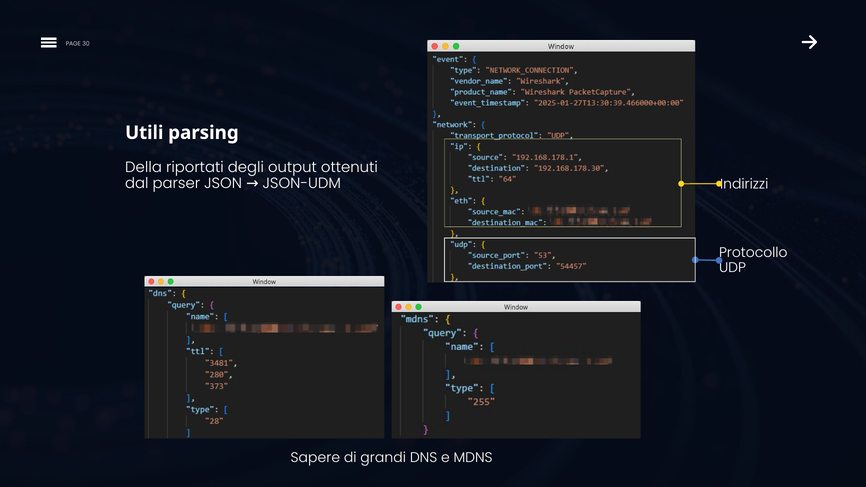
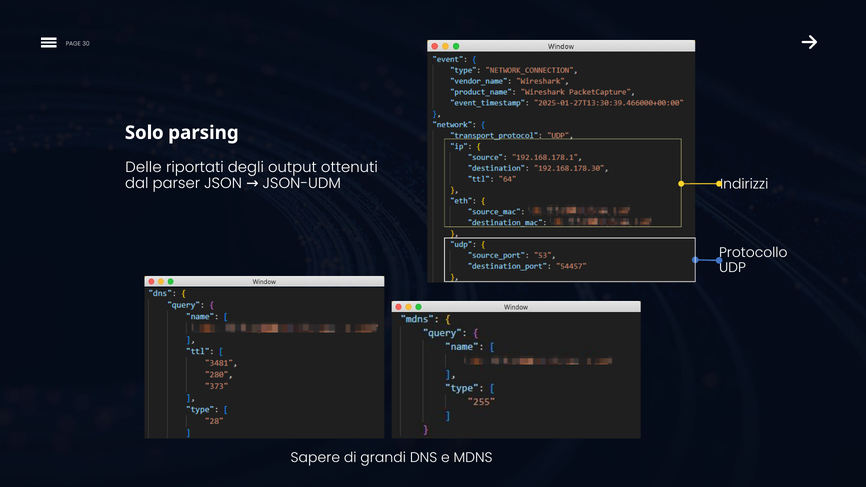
Utili: Utili -> Solo (144, 133)
Della: Della -> Delle (143, 167)
